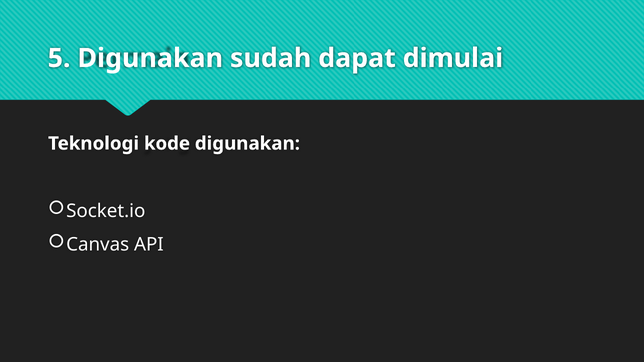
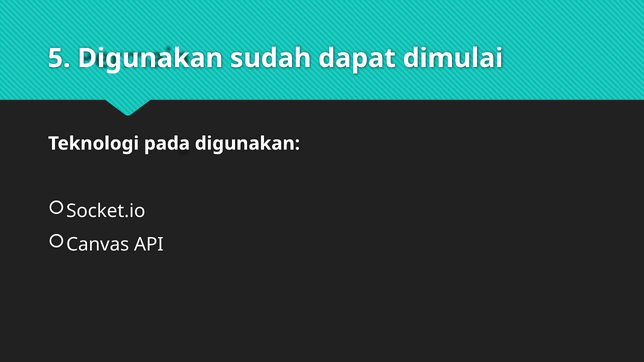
kode: kode -> pada (167, 144)
